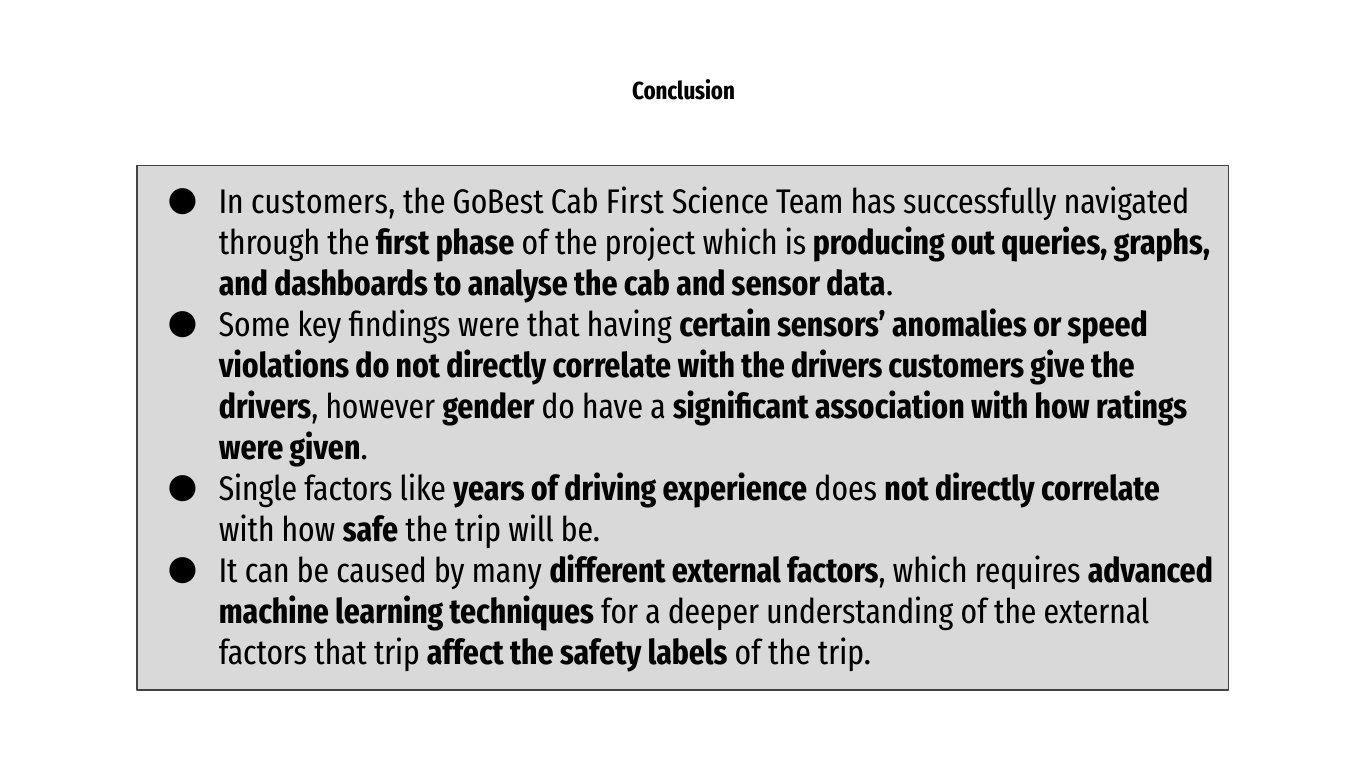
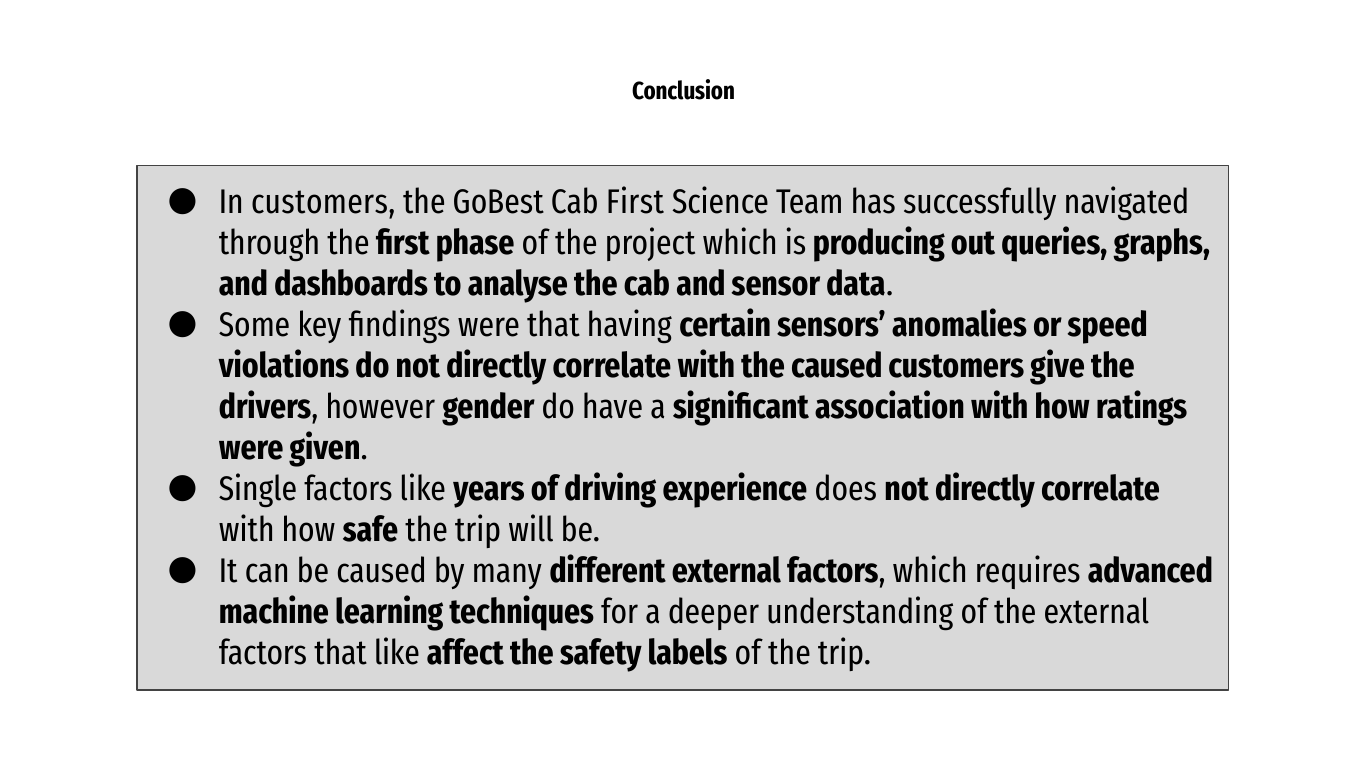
with the drivers: drivers -> caused (837, 366)
that trip: trip -> like (397, 653)
